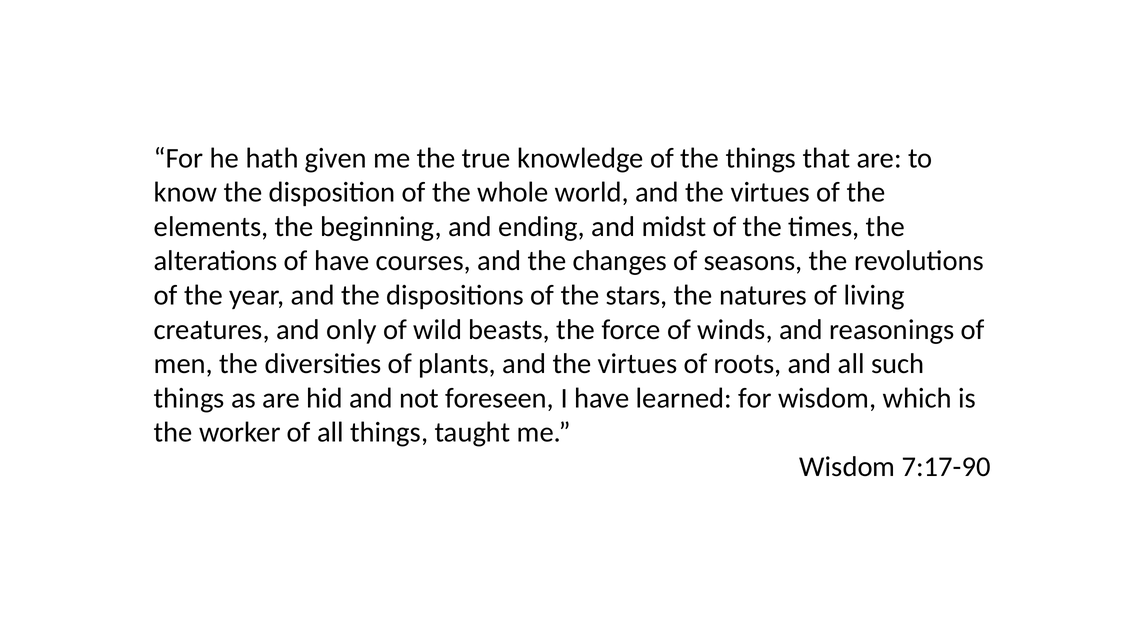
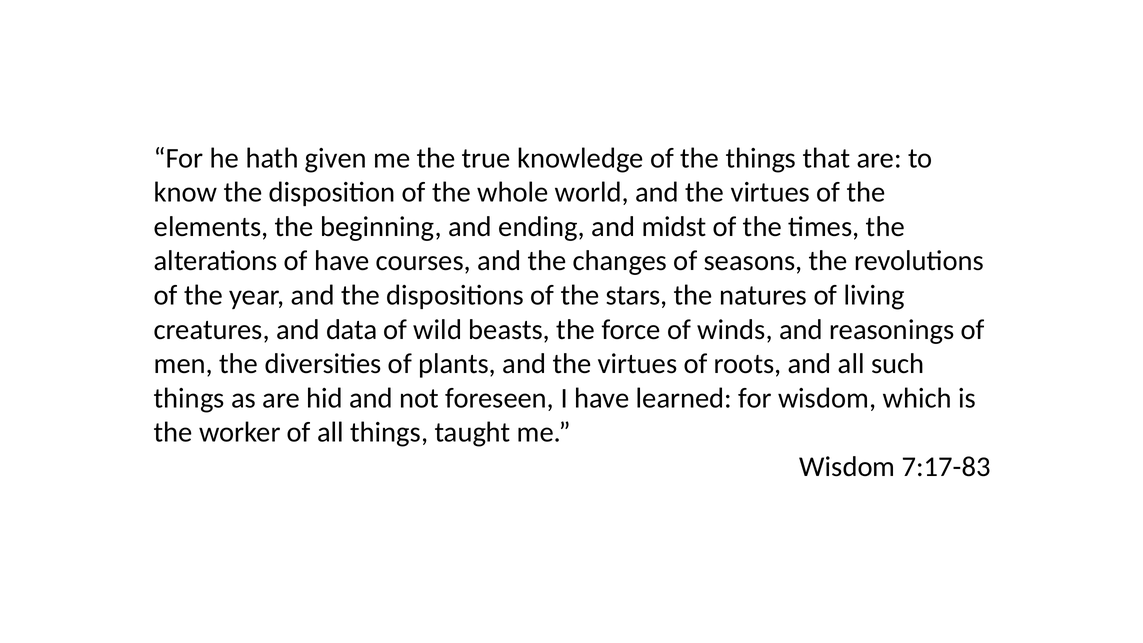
only: only -> data (352, 330)
7:17-90: 7:17-90 -> 7:17-83 (946, 467)
